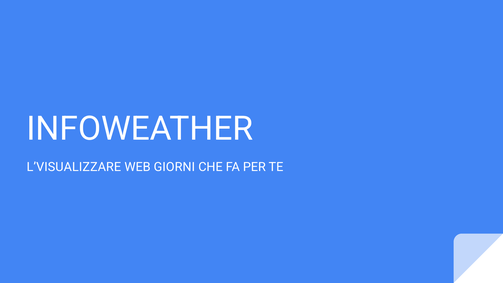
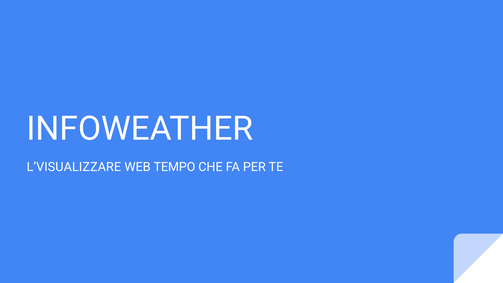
GIORNI: GIORNI -> TEMPO (174, 167)
